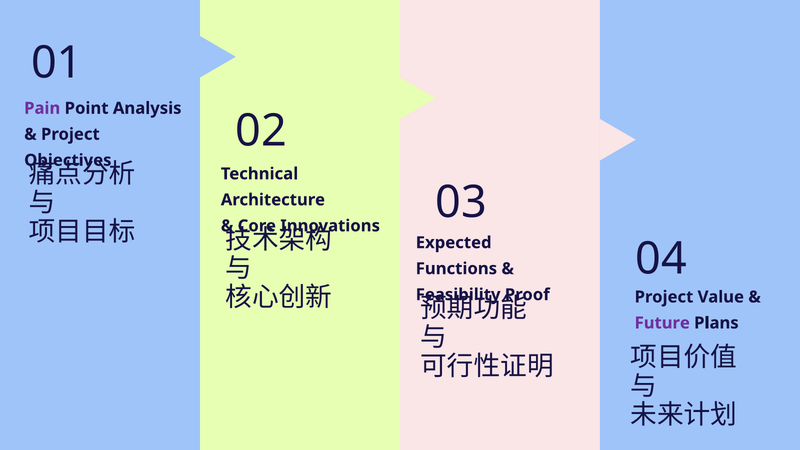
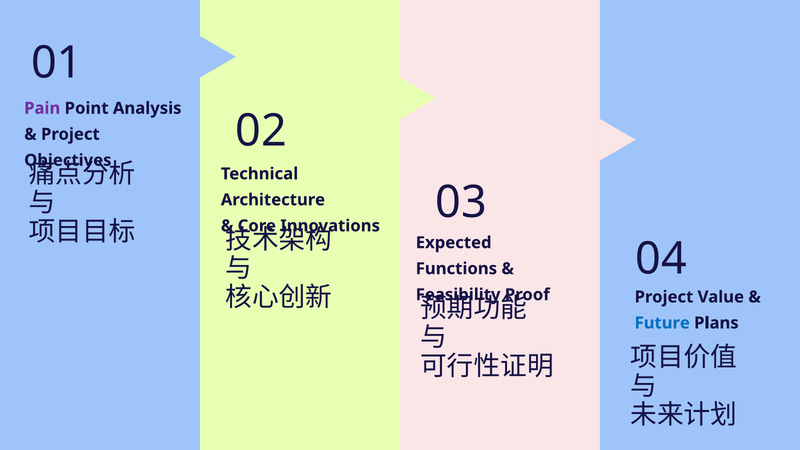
Future colour: purple -> blue (662, 323)
